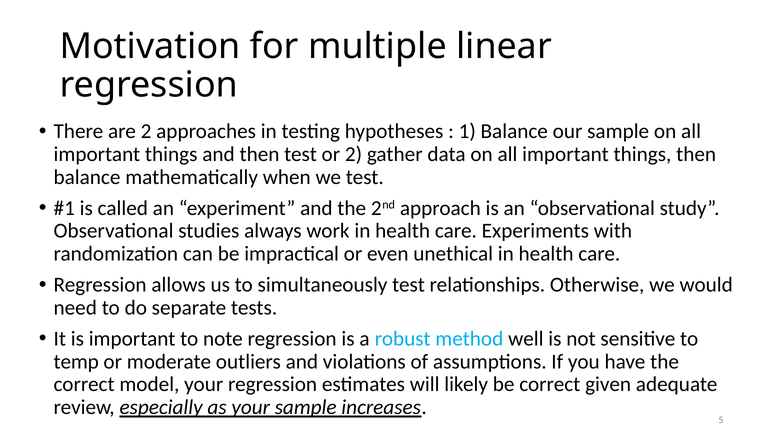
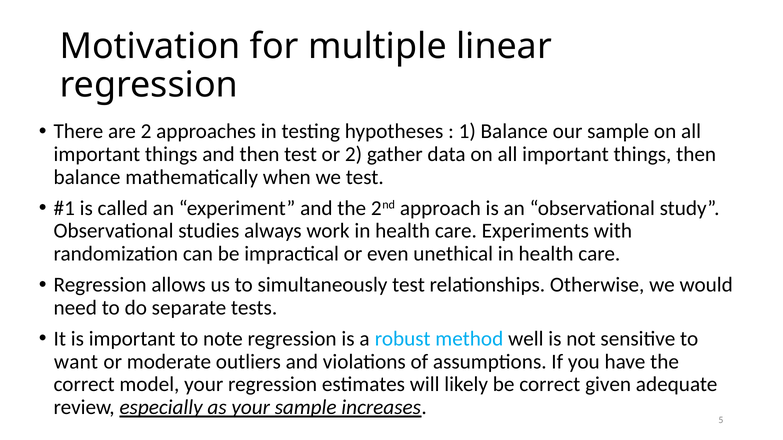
temp: temp -> want (76, 362)
